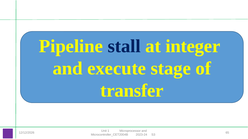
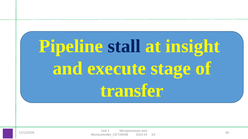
integer: integer -> insight (193, 46)
